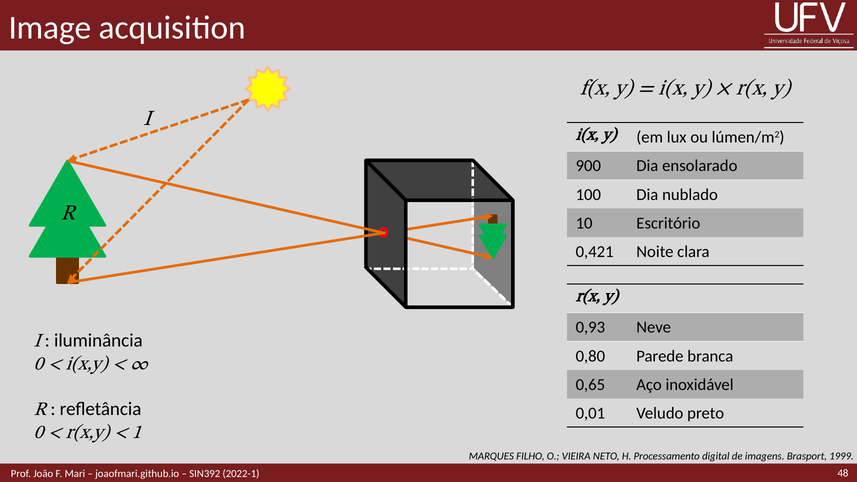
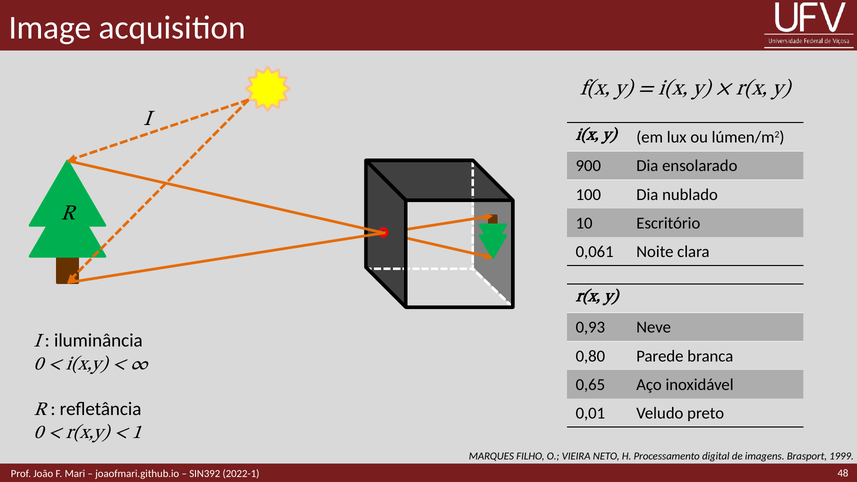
0,421: 0,421 -> 0,061 (595, 252)
